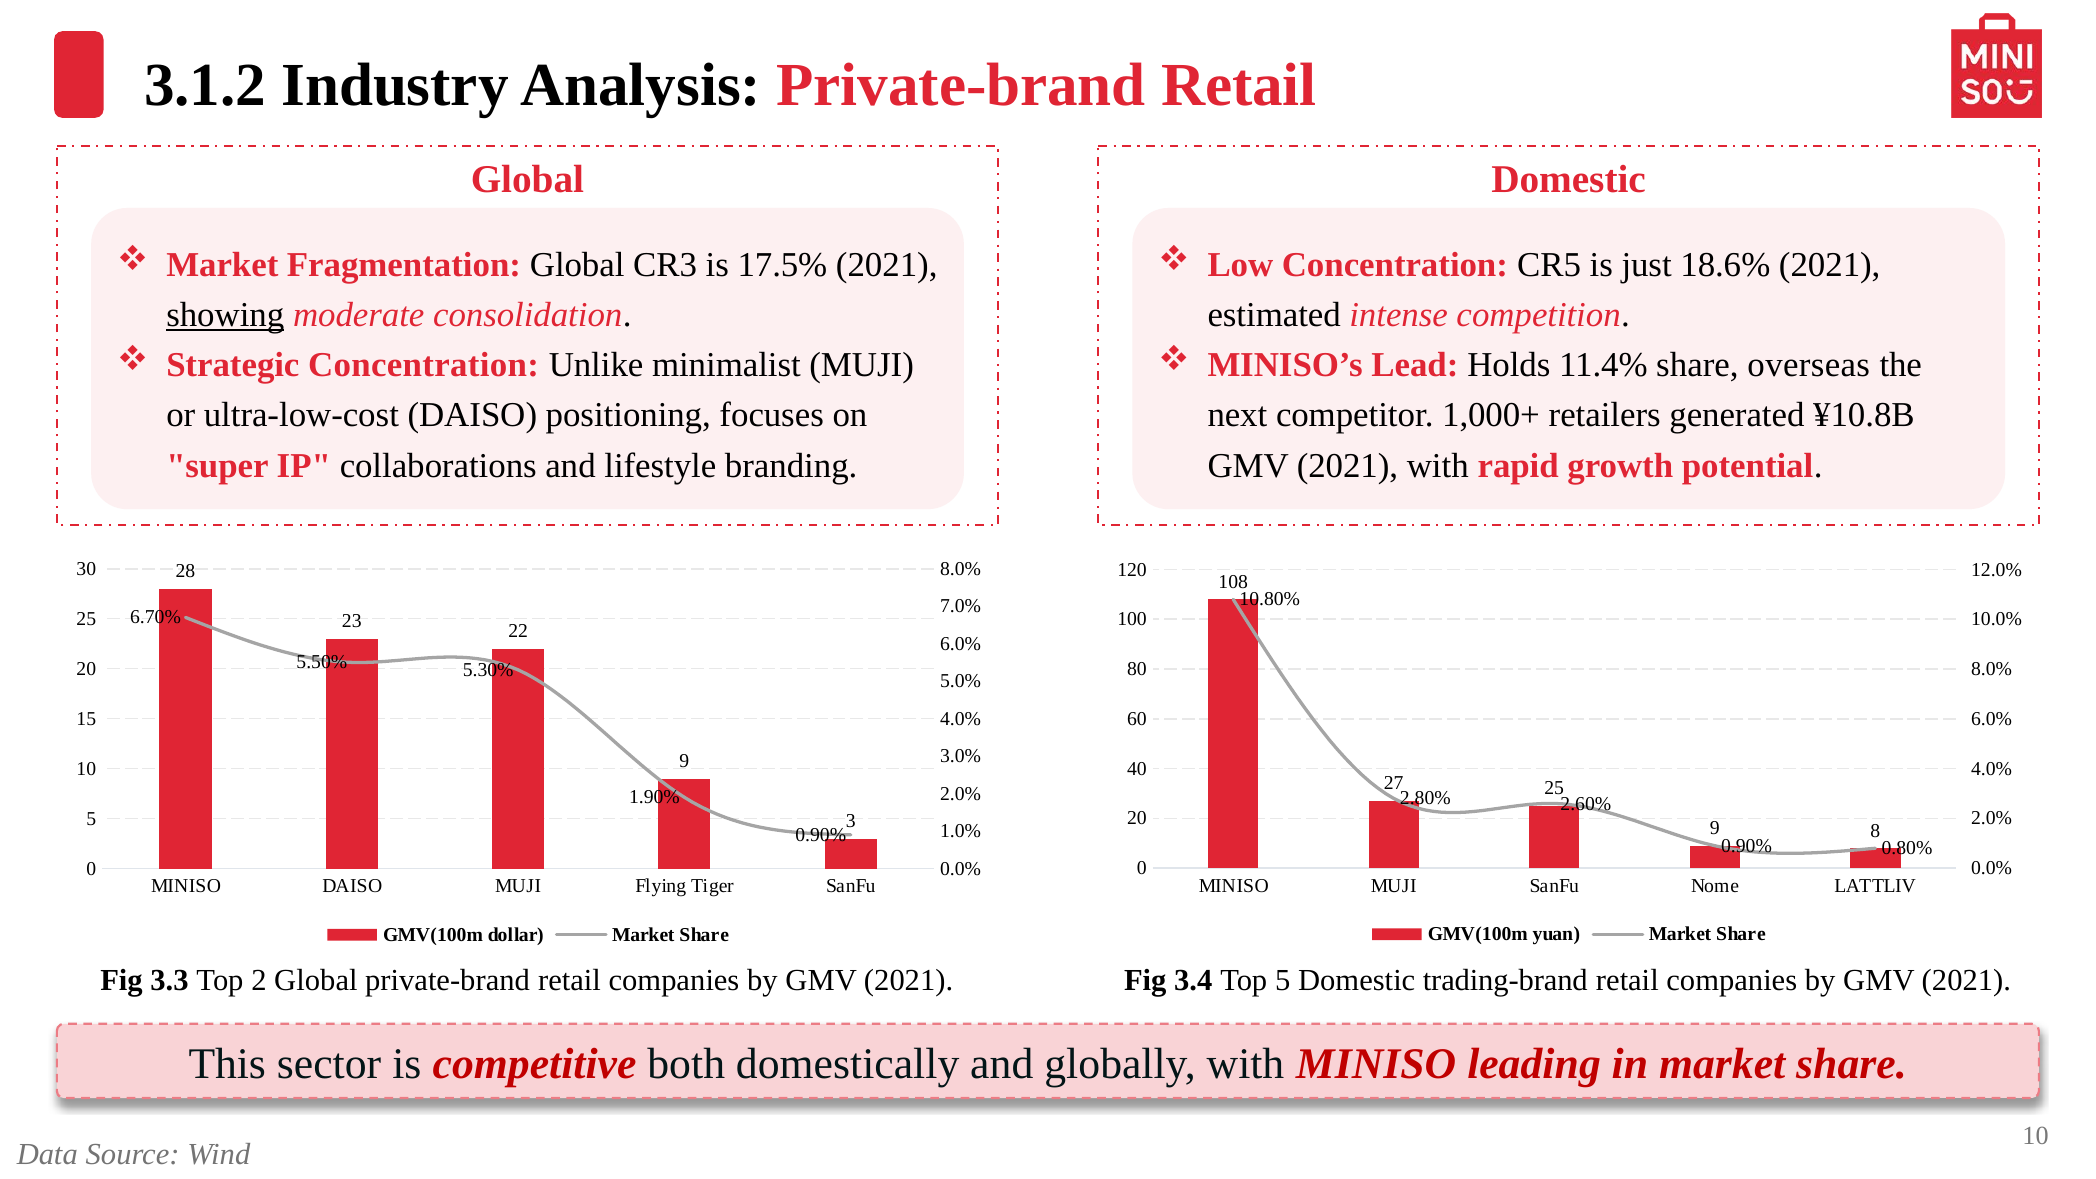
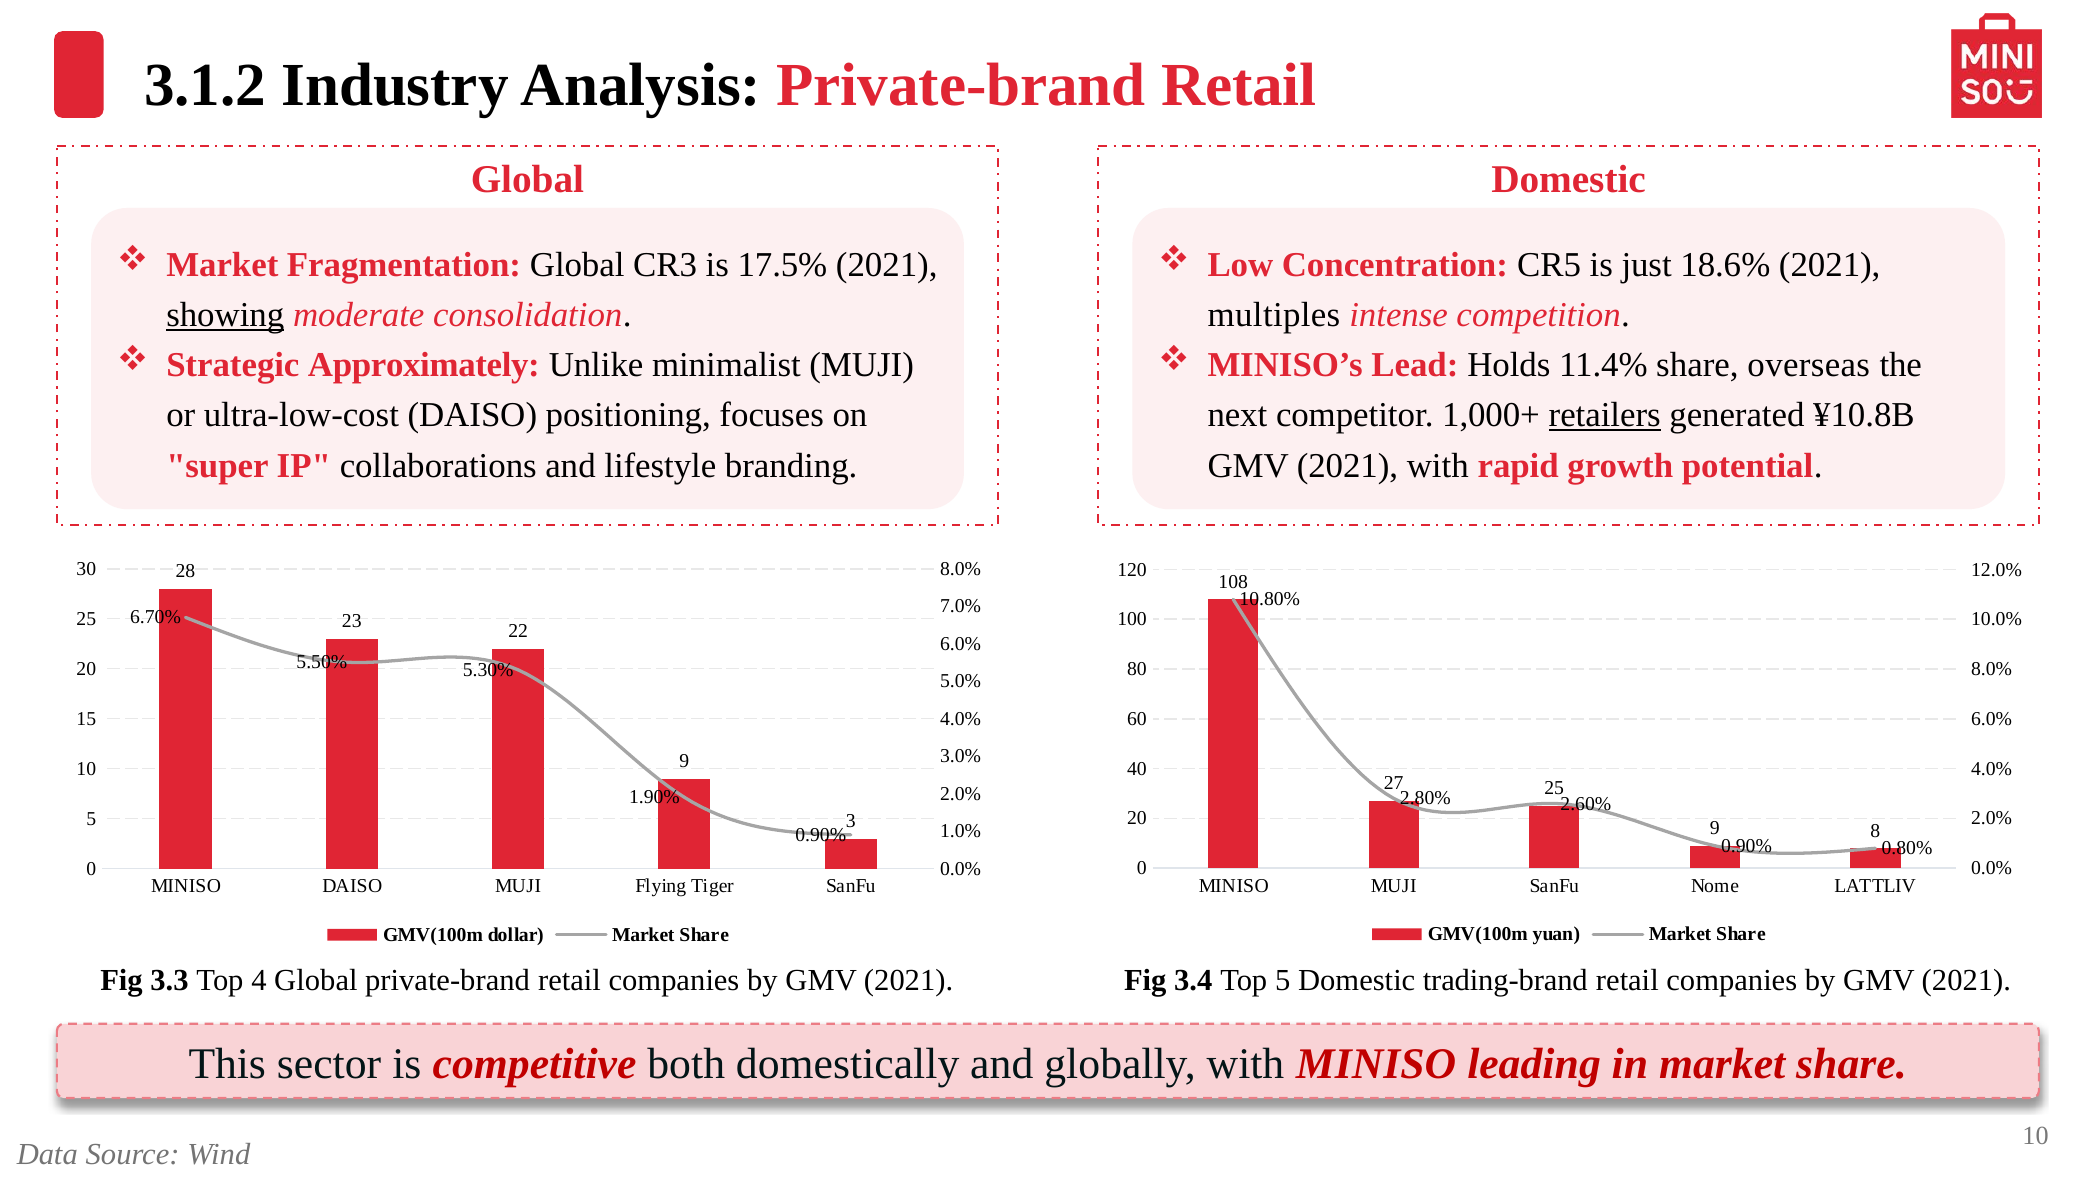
estimated: estimated -> multiples (1274, 315)
Strategic Concentration: Concentration -> Approximately (424, 365)
retailers underline: none -> present (1605, 415)
2: 2 -> 4 (259, 981)
